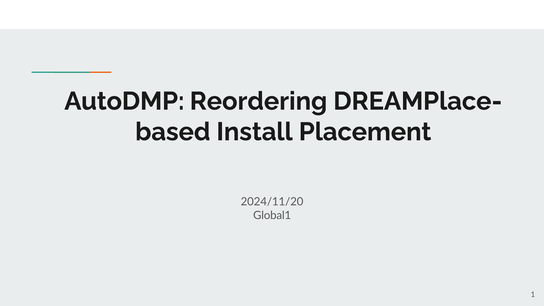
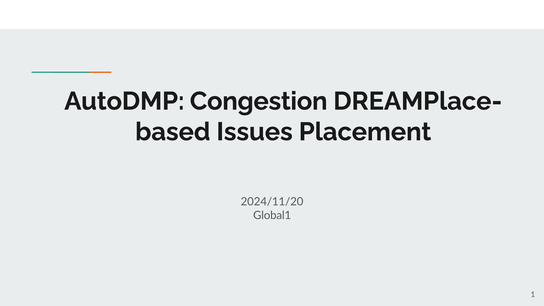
Reordering: Reordering -> Congestion (259, 101)
Install: Install -> Issues (255, 132)
